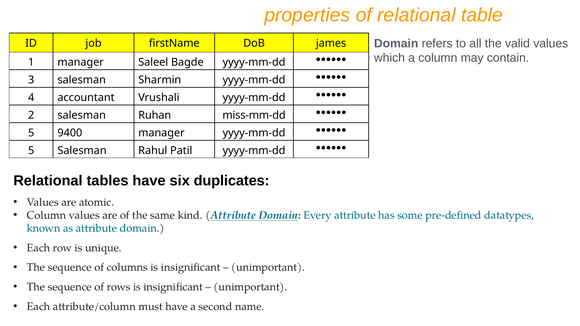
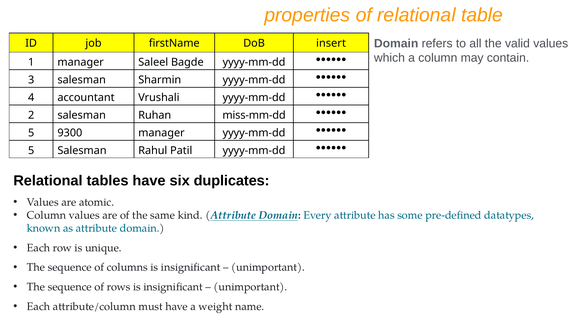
james: james -> insert (331, 43)
9400: 9400 -> 9300 (70, 133)
second: second -> weight (215, 307)
